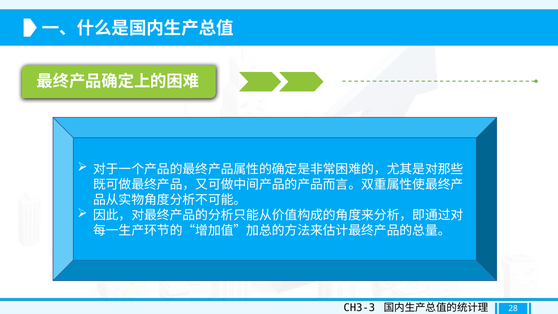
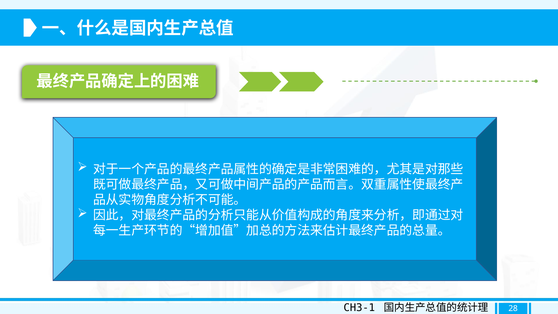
CH3-3: CH3-3 -> CH3-1 (359, 308)
